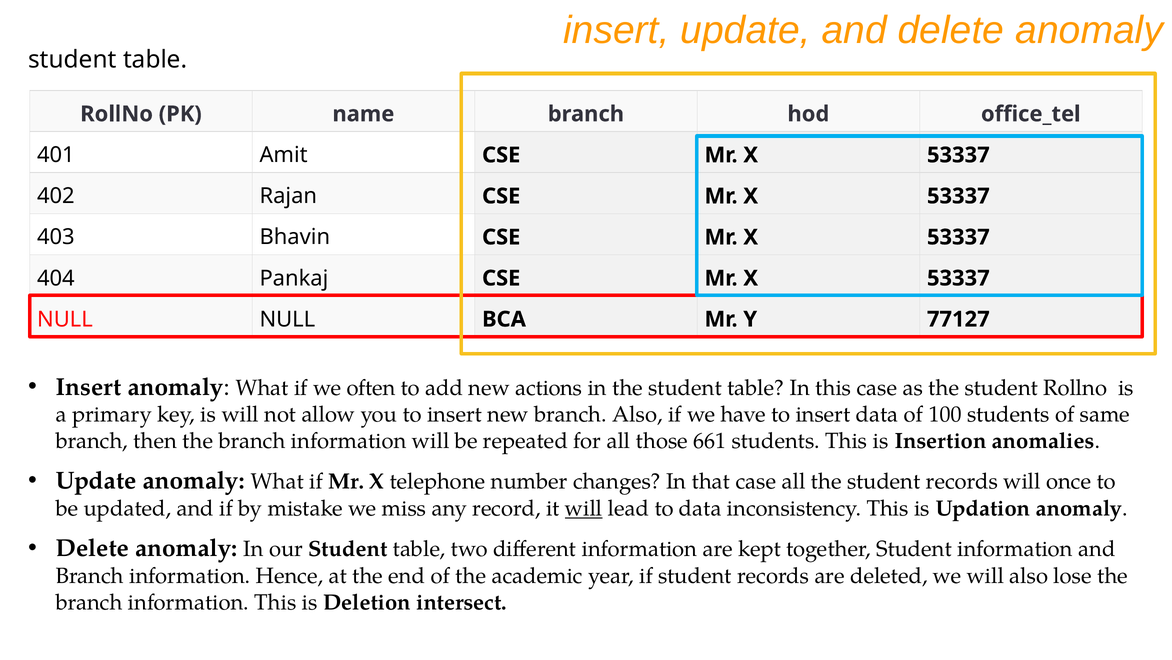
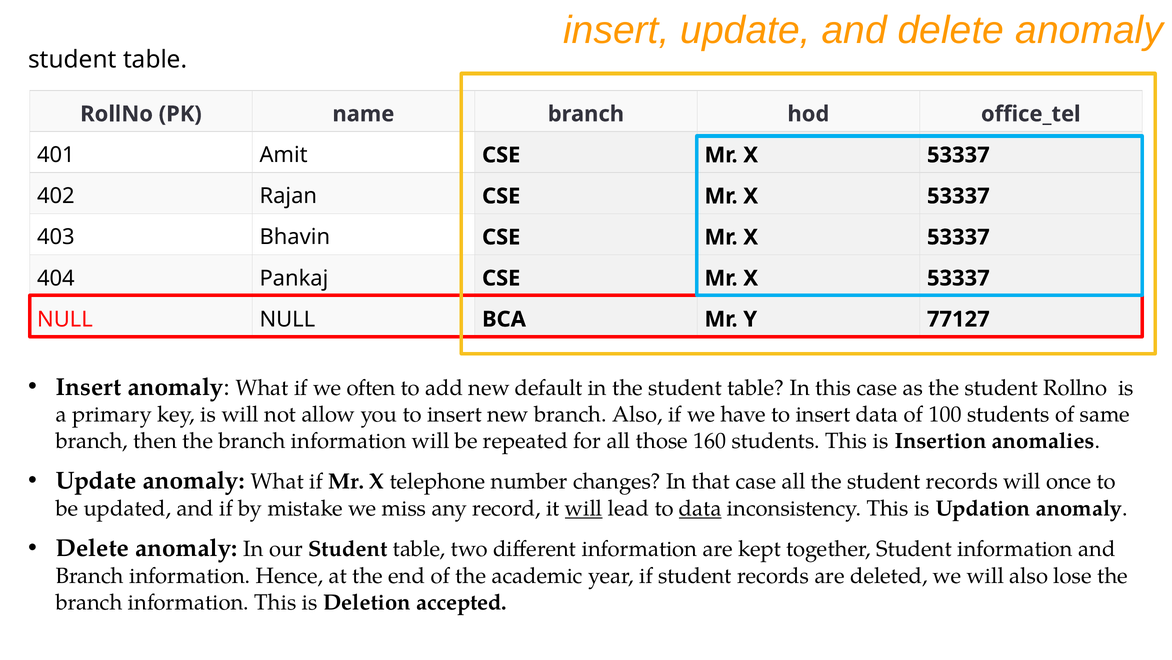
actions: actions -> default (549, 387)
661: 661 -> 160 (710, 441)
data underline: none -> present (700, 508)
intersect: intersect -> accepted (462, 602)
